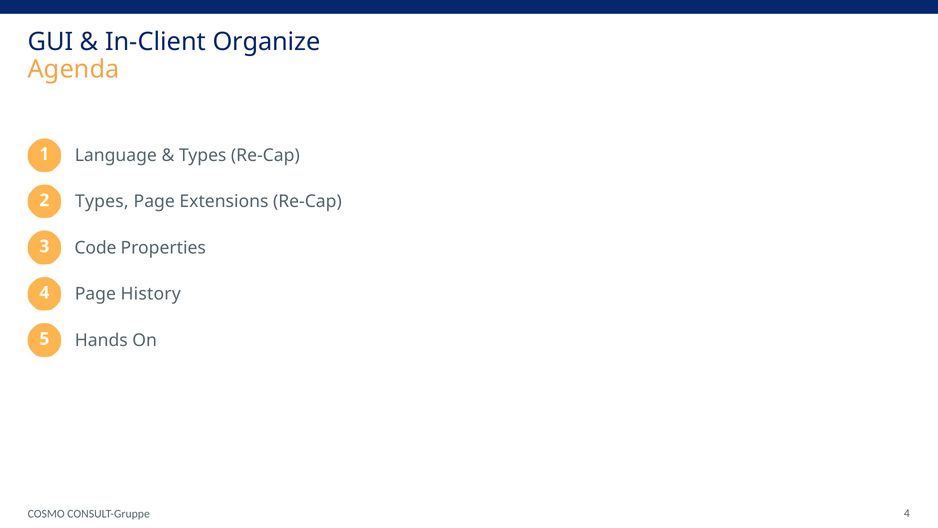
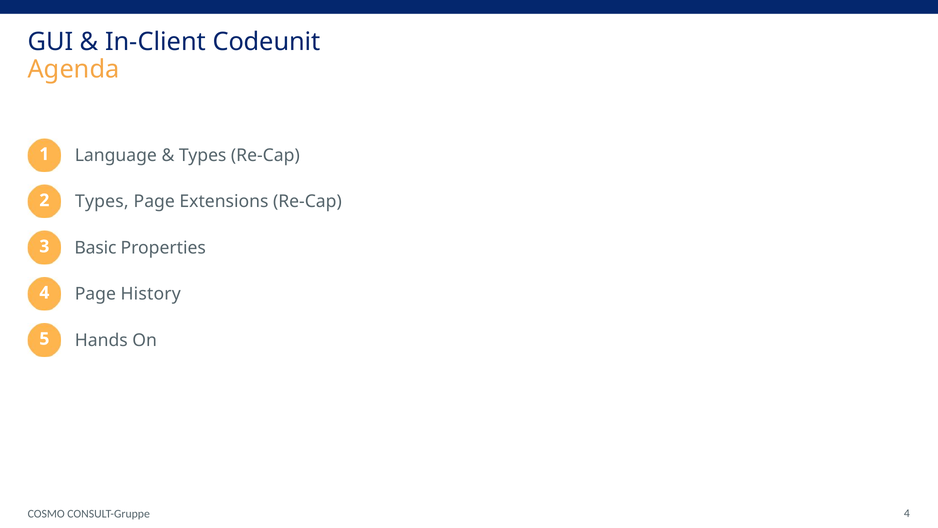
Organize: Organize -> Codeunit (267, 42)
Code: Code -> Basic (95, 248)
